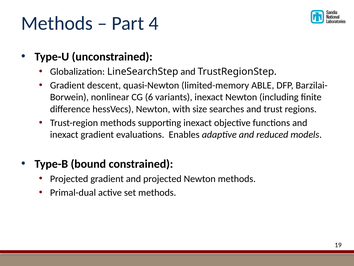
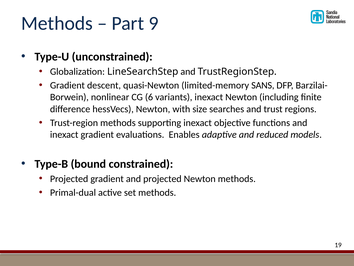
4: 4 -> 9 (154, 23)
ABLE: ABLE -> SANS (263, 85)
